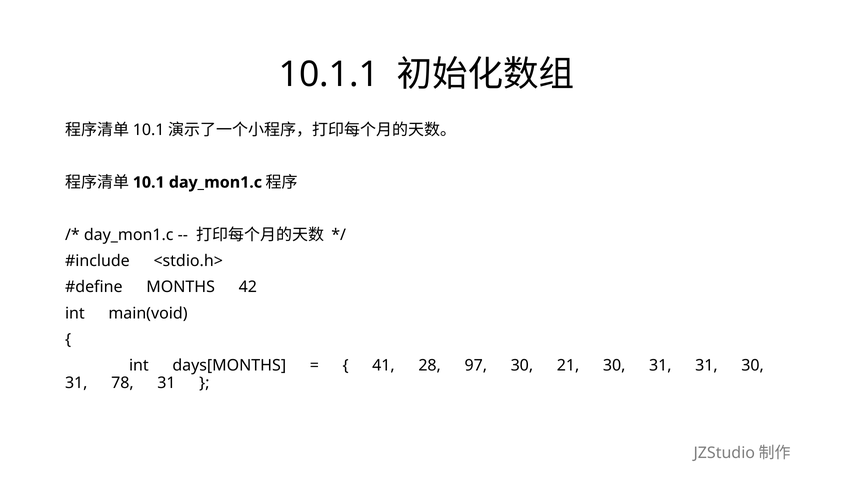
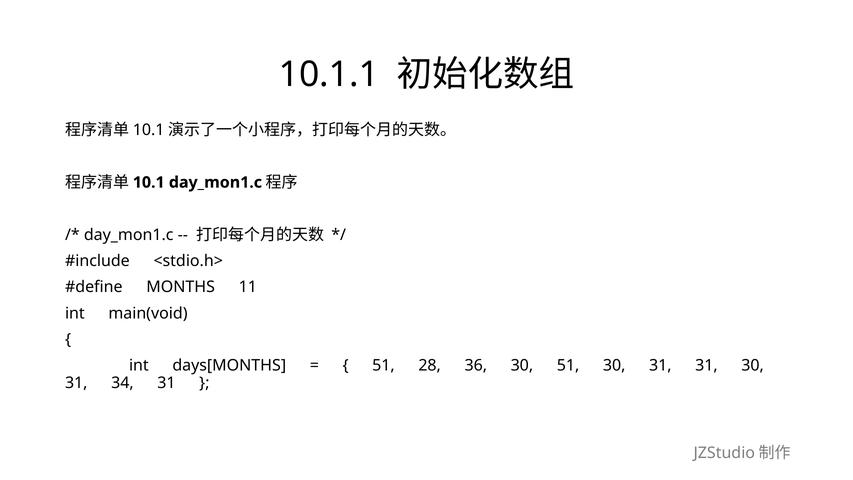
42: 42 -> 11 (248, 287)
41: 41 -> 51 (383, 365)
97: 97 -> 36 (476, 365)
30 21: 21 -> 51 (568, 365)
78: 78 -> 34 (122, 383)
